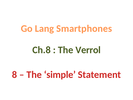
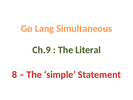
Smartphones: Smartphones -> Simultaneous (84, 28)
Ch.8: Ch.8 -> Ch.9 (42, 50)
Verrol: Verrol -> Literal (88, 50)
